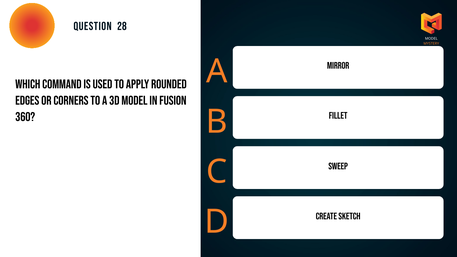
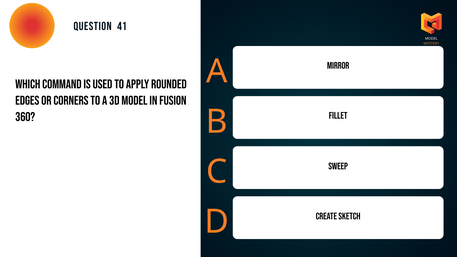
28: 28 -> 41 (122, 26)
